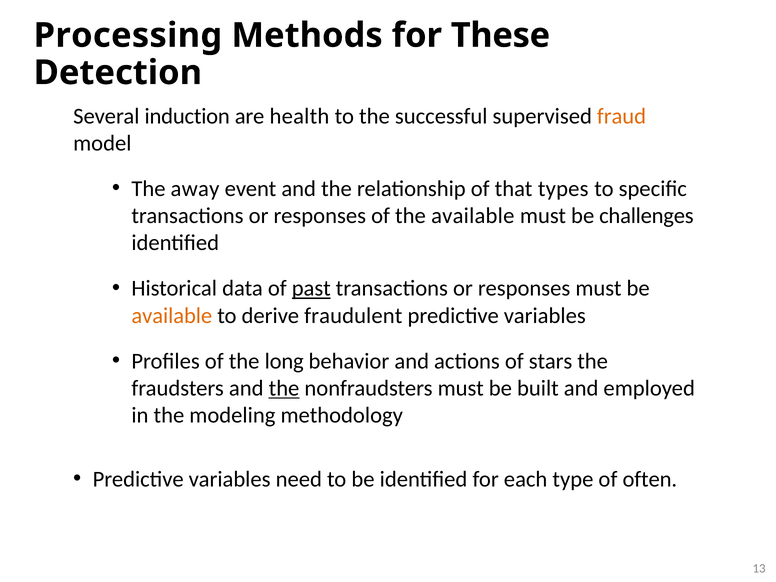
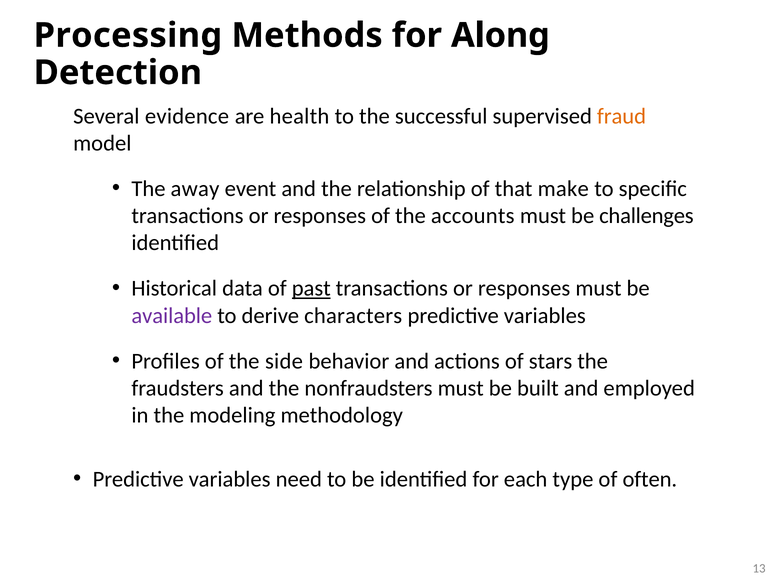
These: These -> Along (500, 35)
induction: induction -> evidence (187, 116)
types: types -> make (563, 189)
the available: available -> accounts (473, 216)
available colour: orange -> purple (172, 316)
fraudulent: fraudulent -> characters (353, 316)
long: long -> side (284, 361)
the underline: present -> none (284, 388)
